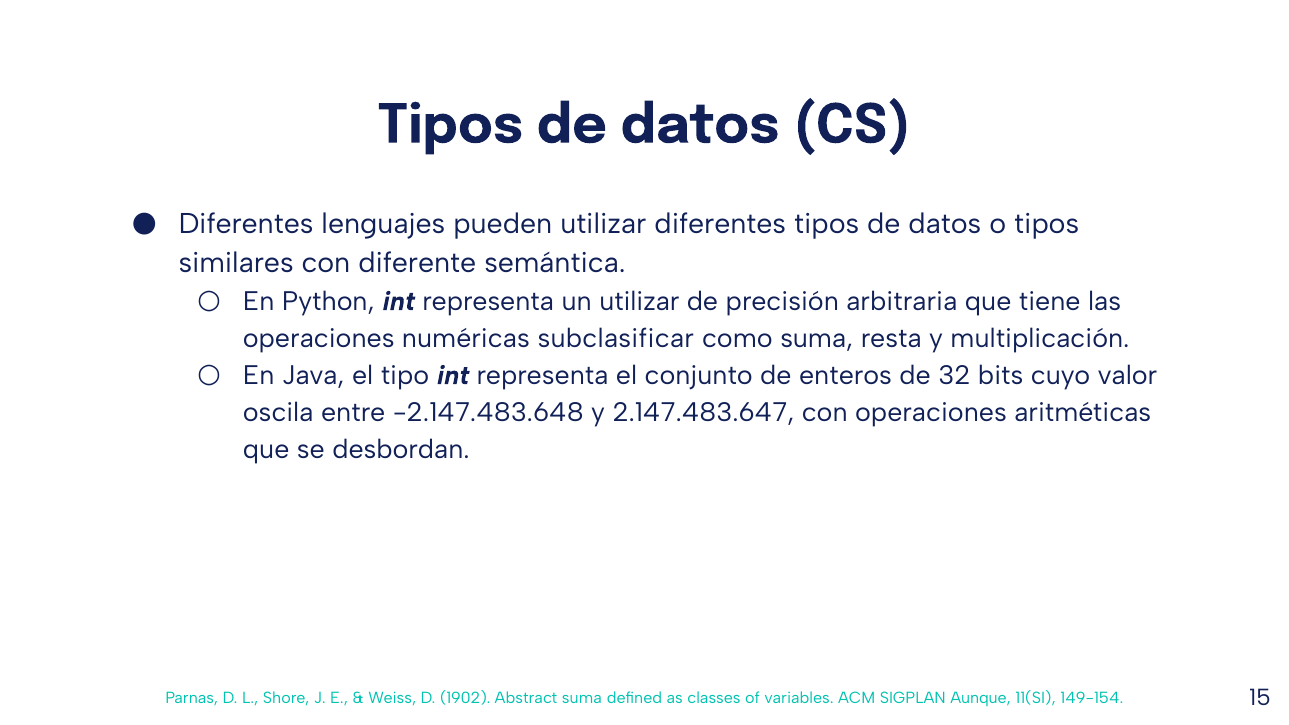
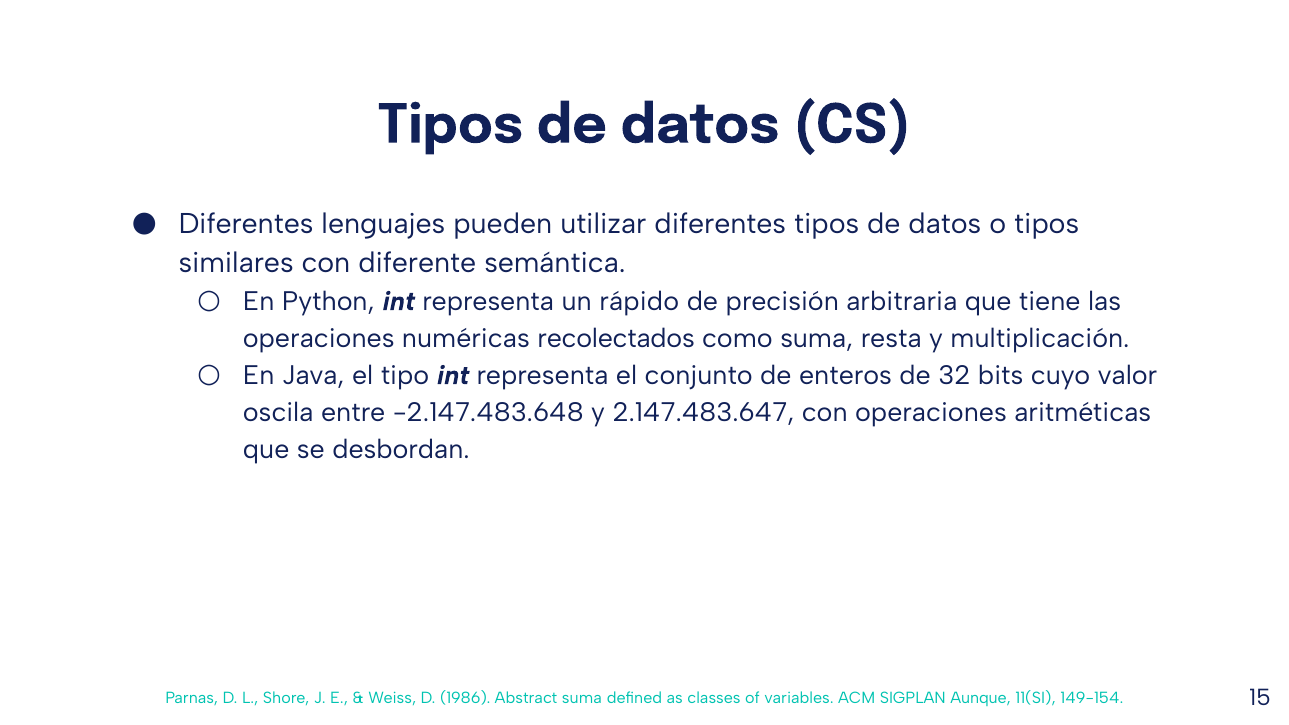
un utilizar: utilizar -> rápido (639, 301)
subclasificar: subclasificar -> recolectados (616, 338)
1902: 1902 -> 1986 (465, 698)
